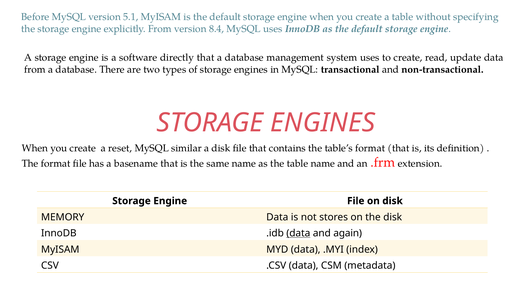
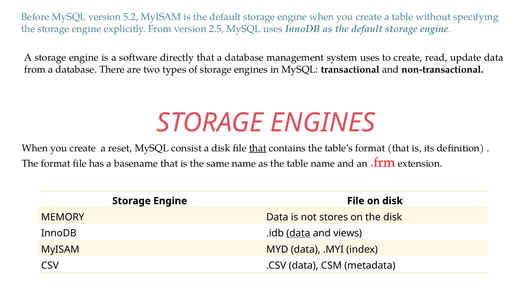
5.1: 5.1 -> 5.2 (131, 17)
8.4: 8.4 -> 2.5 (217, 29)
similar: similar -> consist (186, 148)
that underline: none -> present (258, 148)
again: again -> views (348, 233)
